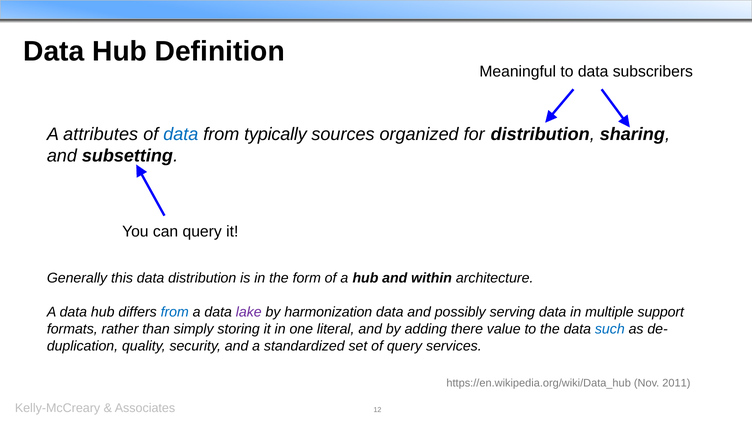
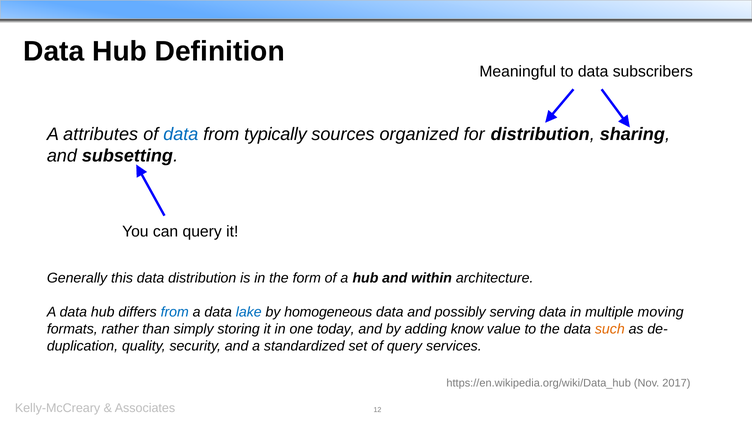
lake colour: purple -> blue (249, 312)
harmonization: harmonization -> homogeneous (328, 312)
support: support -> moving (661, 312)
literal: literal -> today (336, 329)
there: there -> know (467, 329)
such colour: blue -> orange (610, 329)
2011: 2011 -> 2017 (676, 383)
